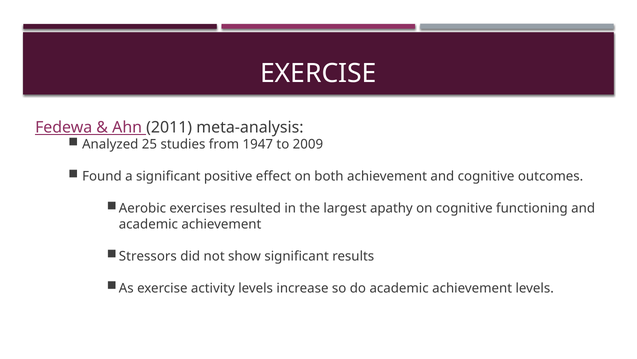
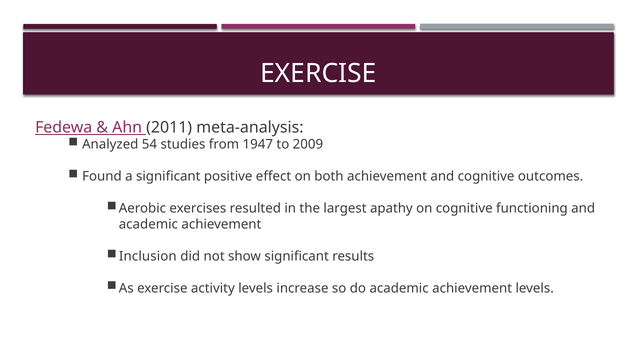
25: 25 -> 54 (149, 144)
Stressors: Stressors -> Inclusion (148, 256)
